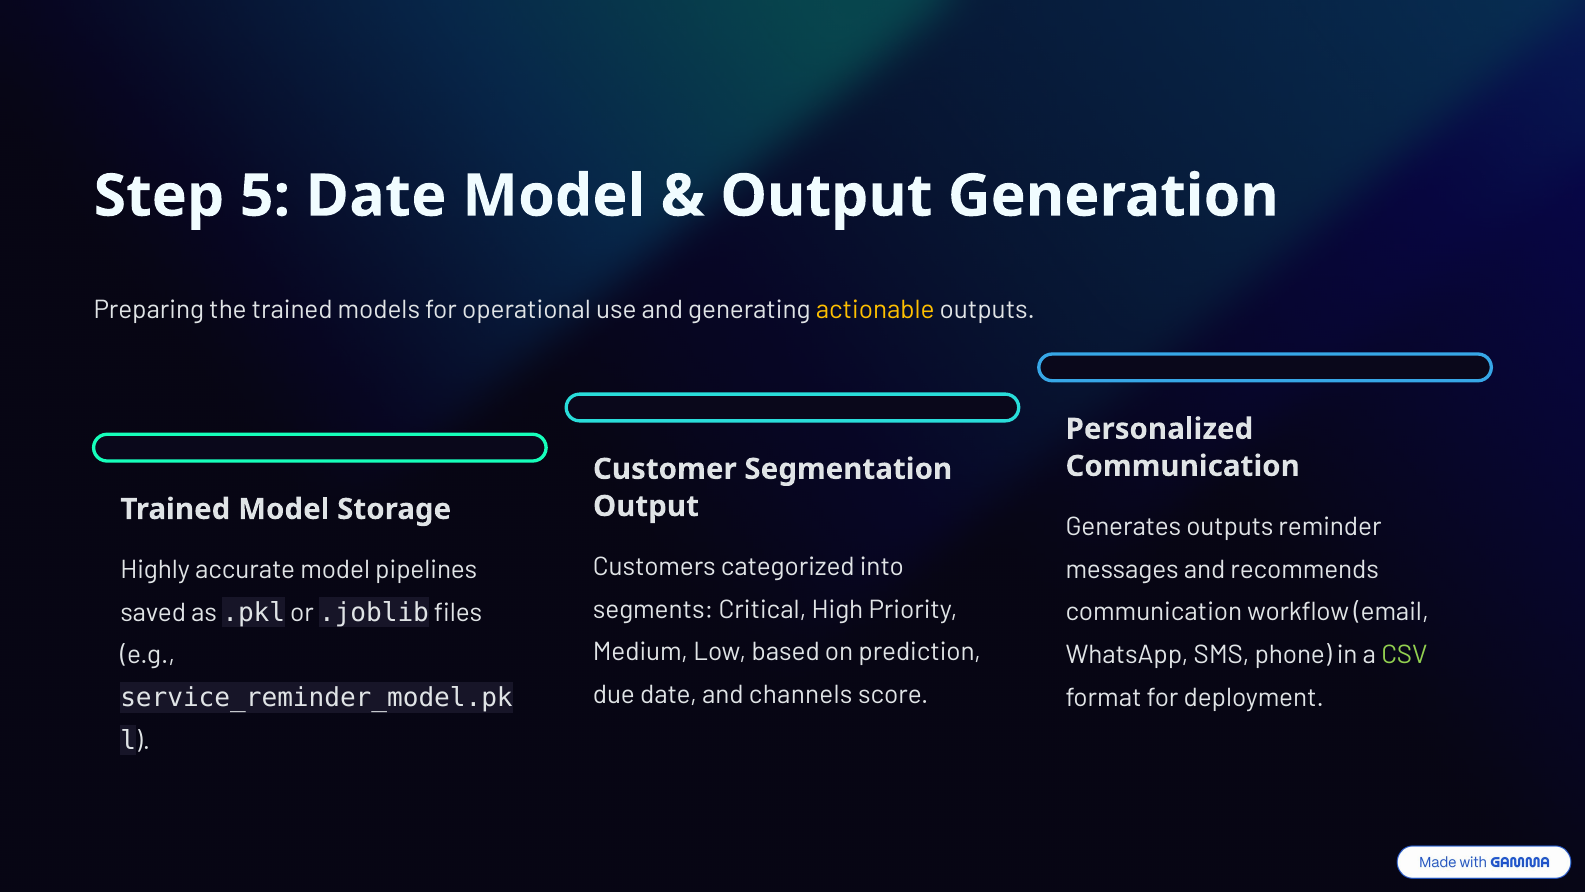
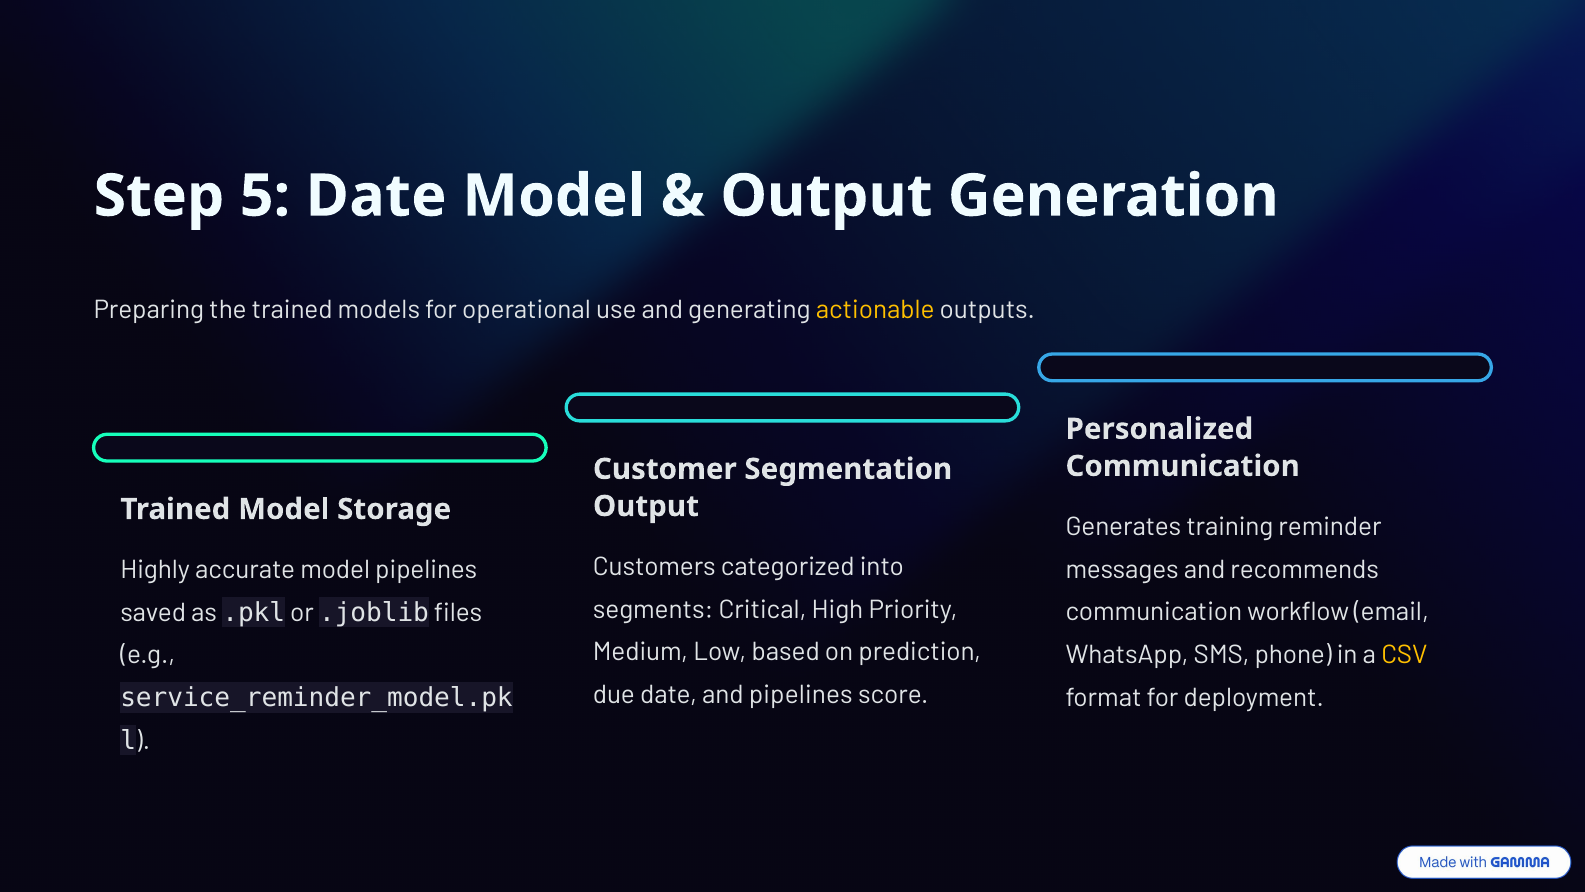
Generates outputs: outputs -> training (1230, 526)
CSV colour: light green -> yellow (1404, 654)
and channels: channels -> pipelines (801, 695)
